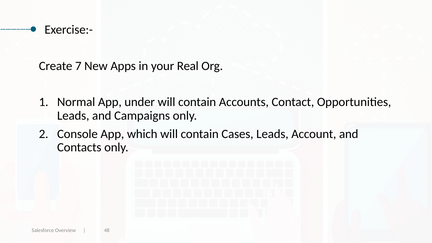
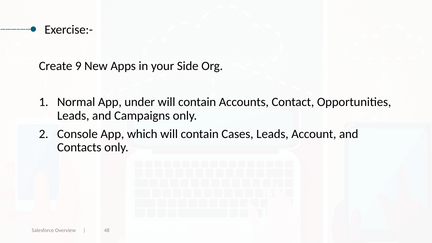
7: 7 -> 9 (78, 66)
Real: Real -> Side (188, 66)
